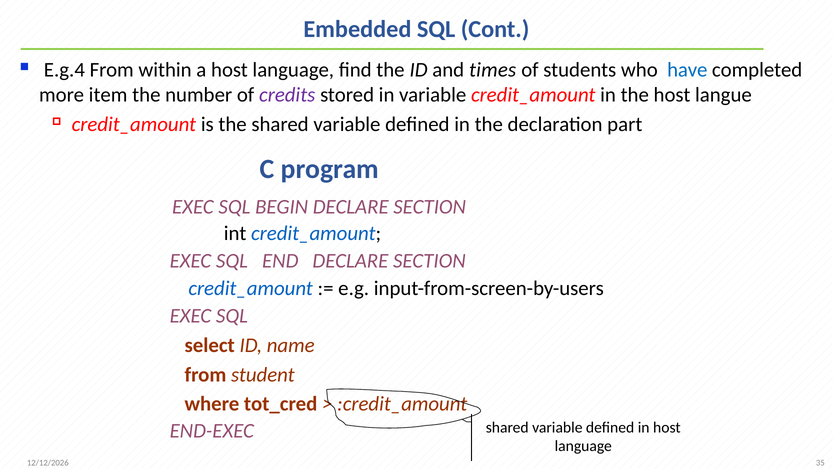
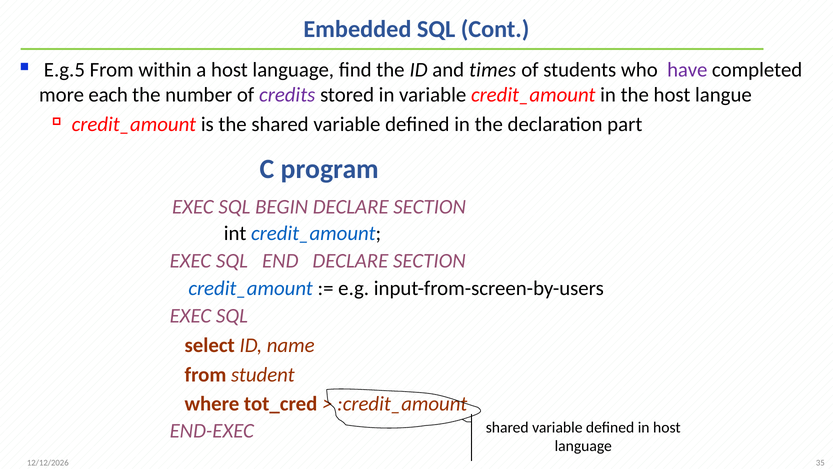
E.g.4: E.g.4 -> E.g.5 (64, 70)
have colour: blue -> purple (687, 70)
item: item -> each (108, 95)
